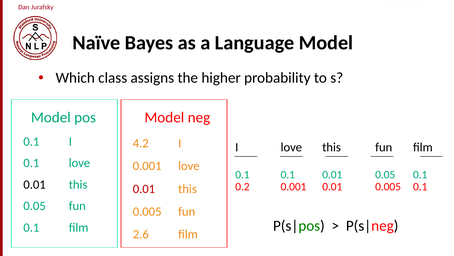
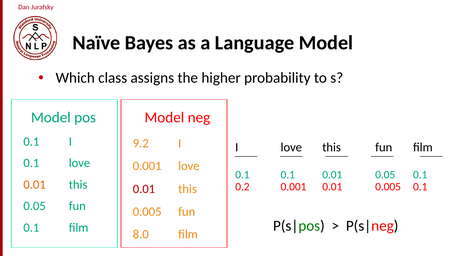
4.2: 4.2 -> 9.2 (141, 143)
0.01 colour: black -> orange (35, 184)
2.6: 2.6 -> 8.0 (141, 234)
